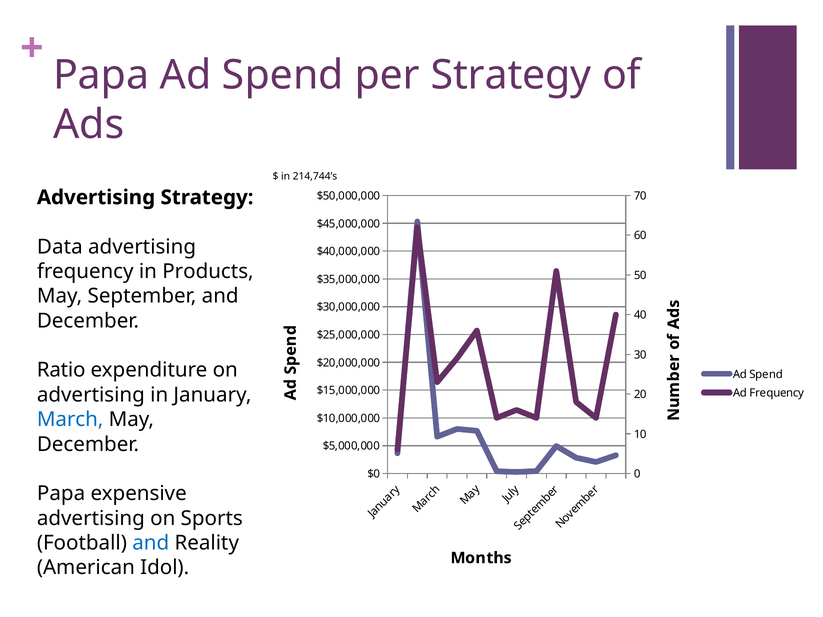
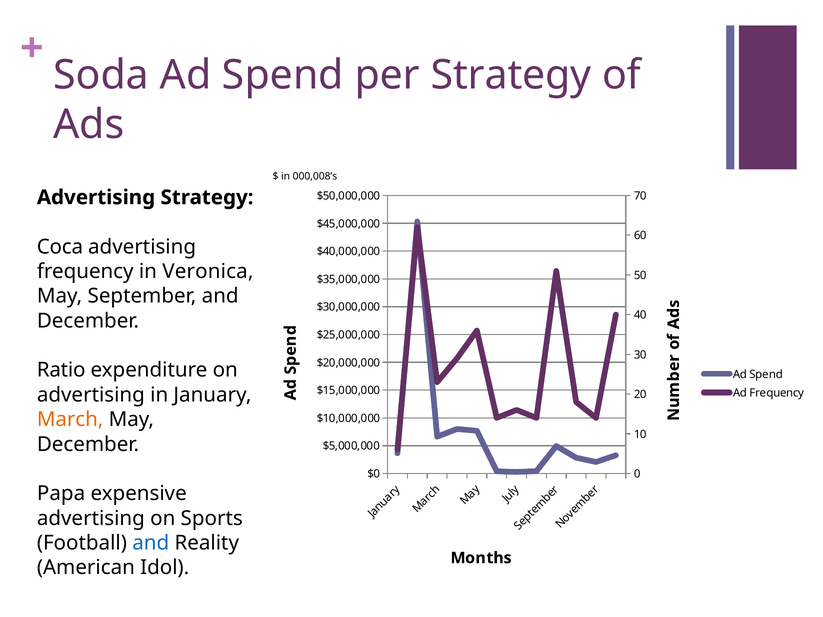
Papa: Papa -> Soda (101, 75)
214,744’s: 214,744’s -> 000,008’s (315, 176)
Data: Data -> Coca (60, 247)
Products: Products -> Veronica (208, 272)
March colour: blue -> orange (70, 420)
